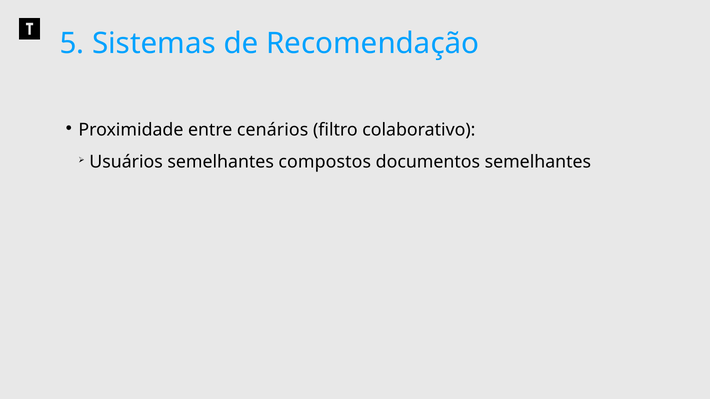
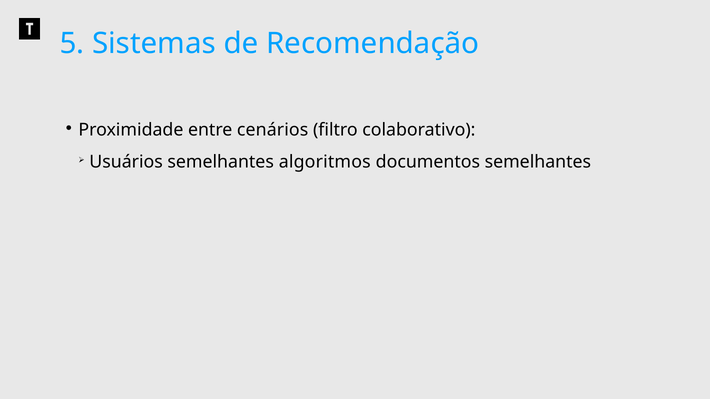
compostos: compostos -> algoritmos (325, 162)
